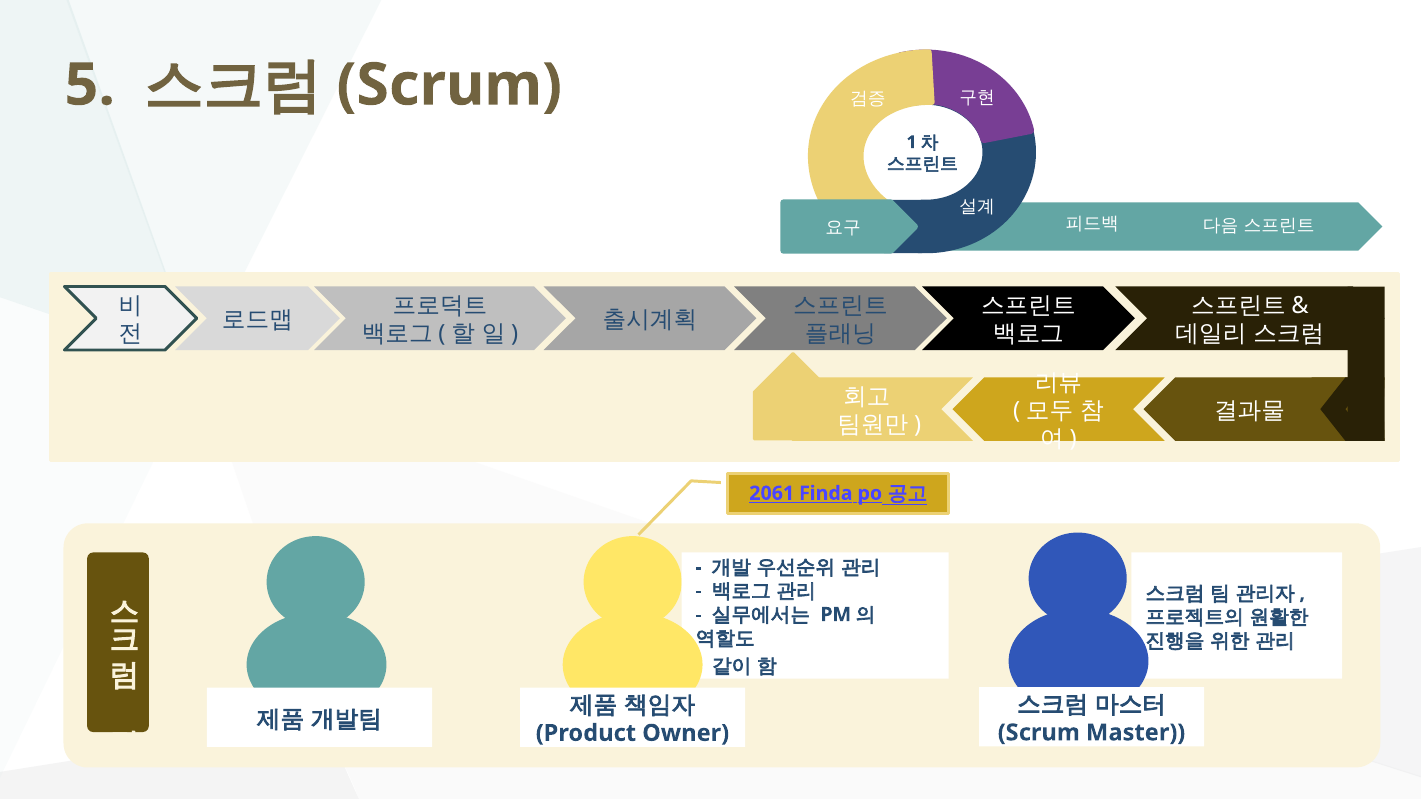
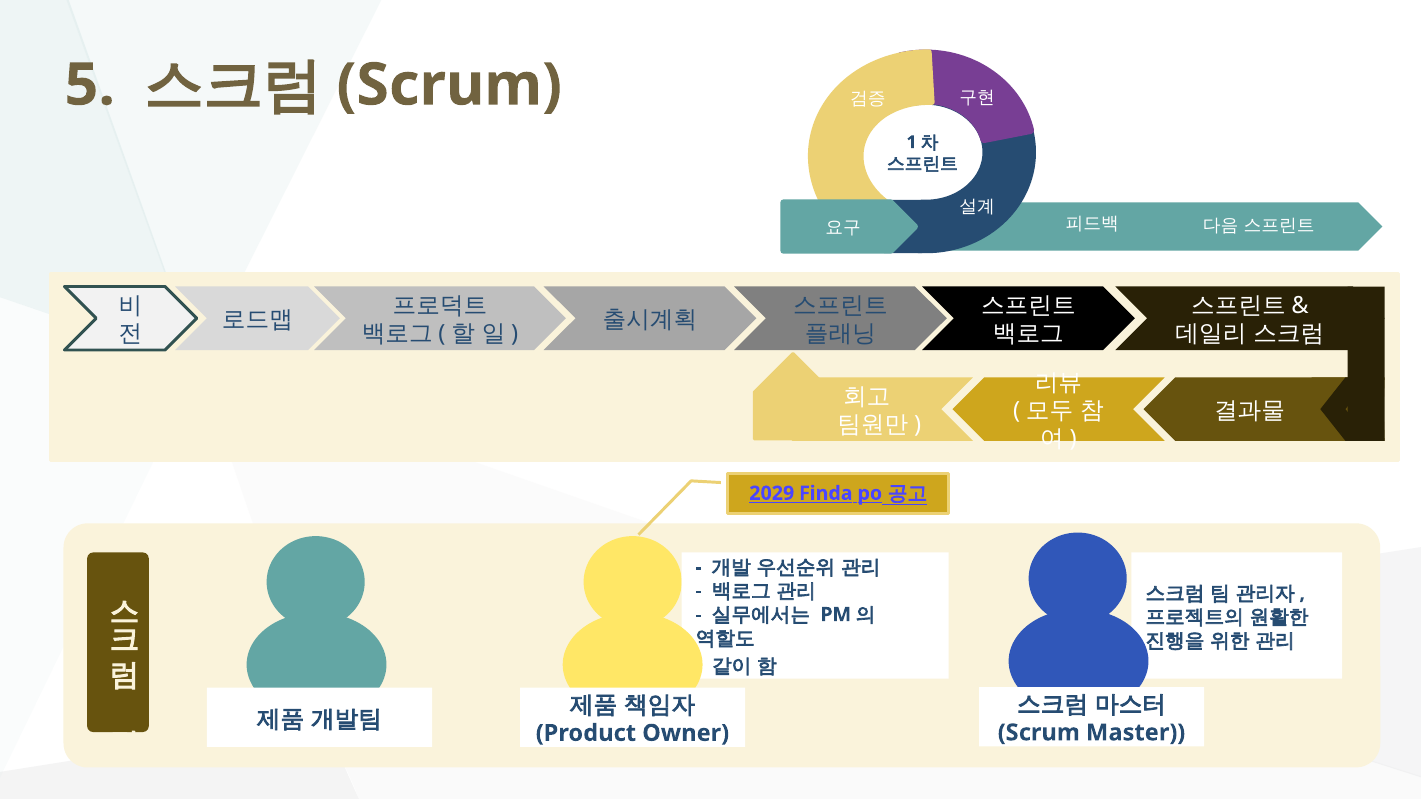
2061: 2061 -> 2029 (772, 493)
